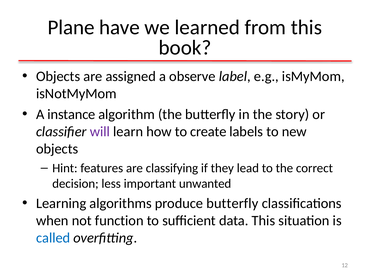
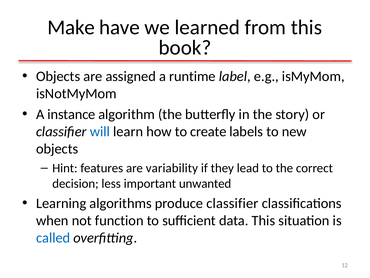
Plane: Plane -> Make (71, 27)
observe: observe -> runtime (192, 76)
will colour: purple -> blue (100, 131)
classifying: classifying -> variability (172, 168)
produce butterfly: butterfly -> classifier (232, 203)
